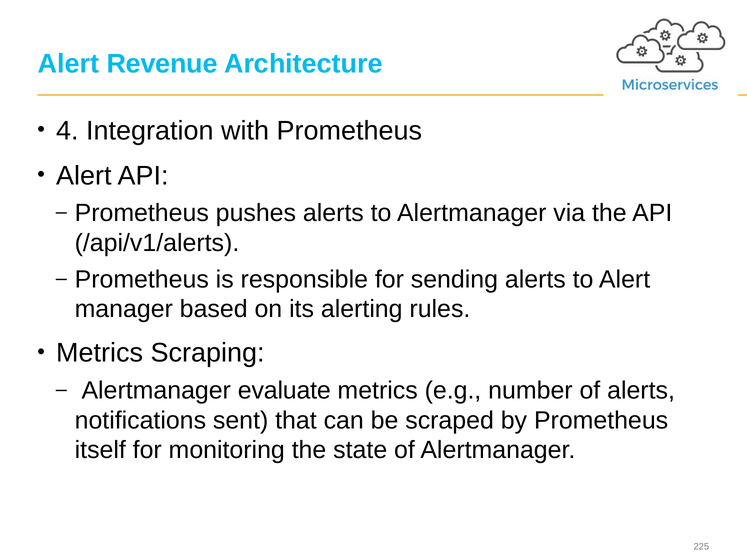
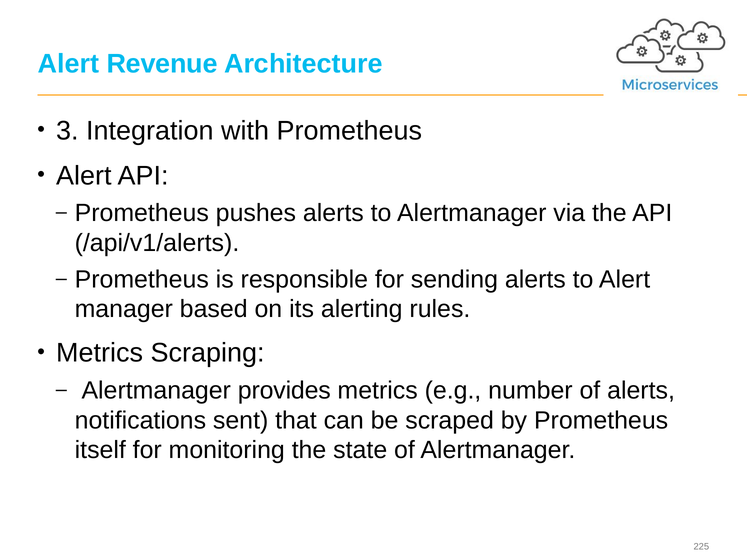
4: 4 -> 3 (68, 131)
evaluate: evaluate -> provides (284, 391)
